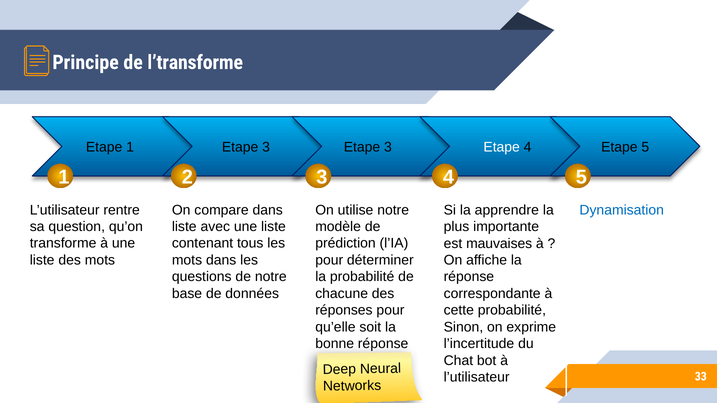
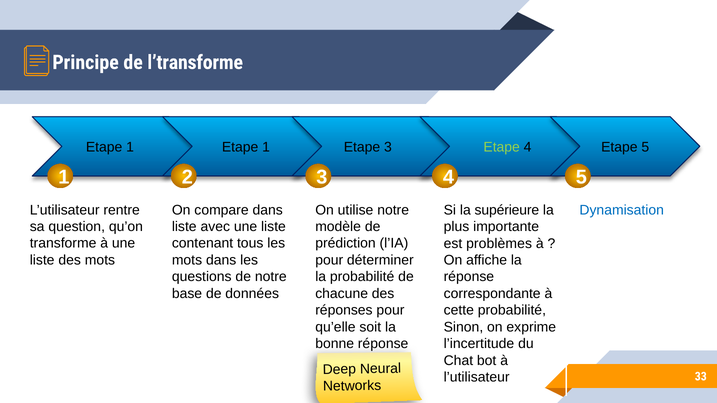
1 Etape 3: 3 -> 1 (266, 147)
Etape colour: white -> light green (502, 147)
apprendre: apprendre -> supérieure (507, 210)
mauvaises: mauvaises -> problèmes (499, 244)
